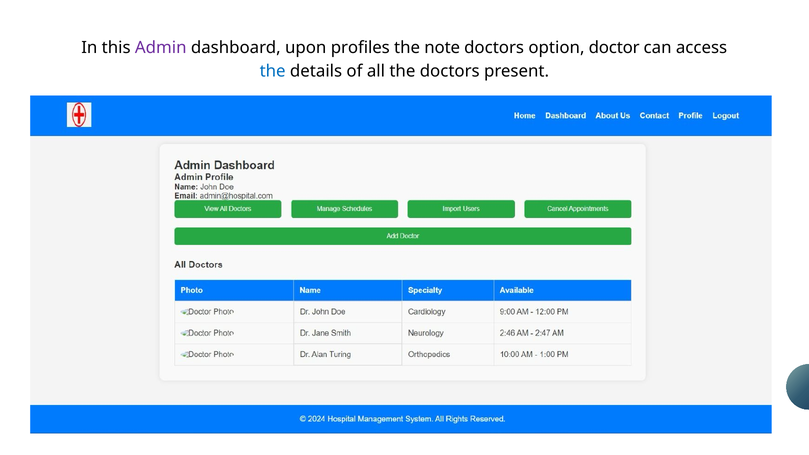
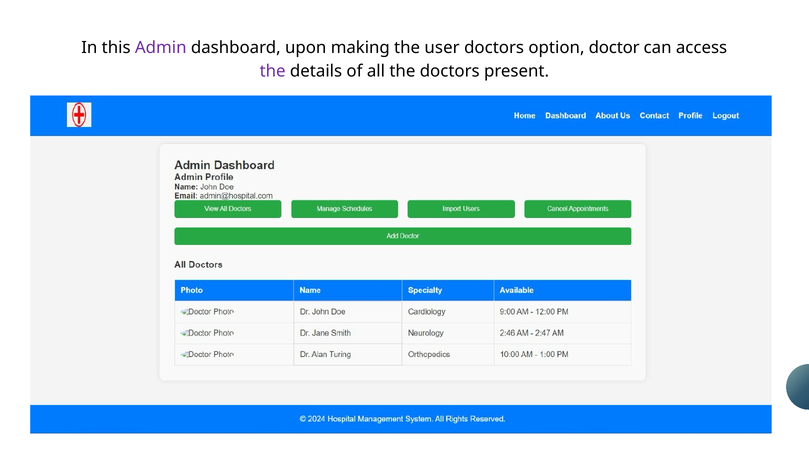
profiles: profiles -> making (360, 48)
note: note -> user (442, 48)
the colour: blue -> purple (273, 71)
